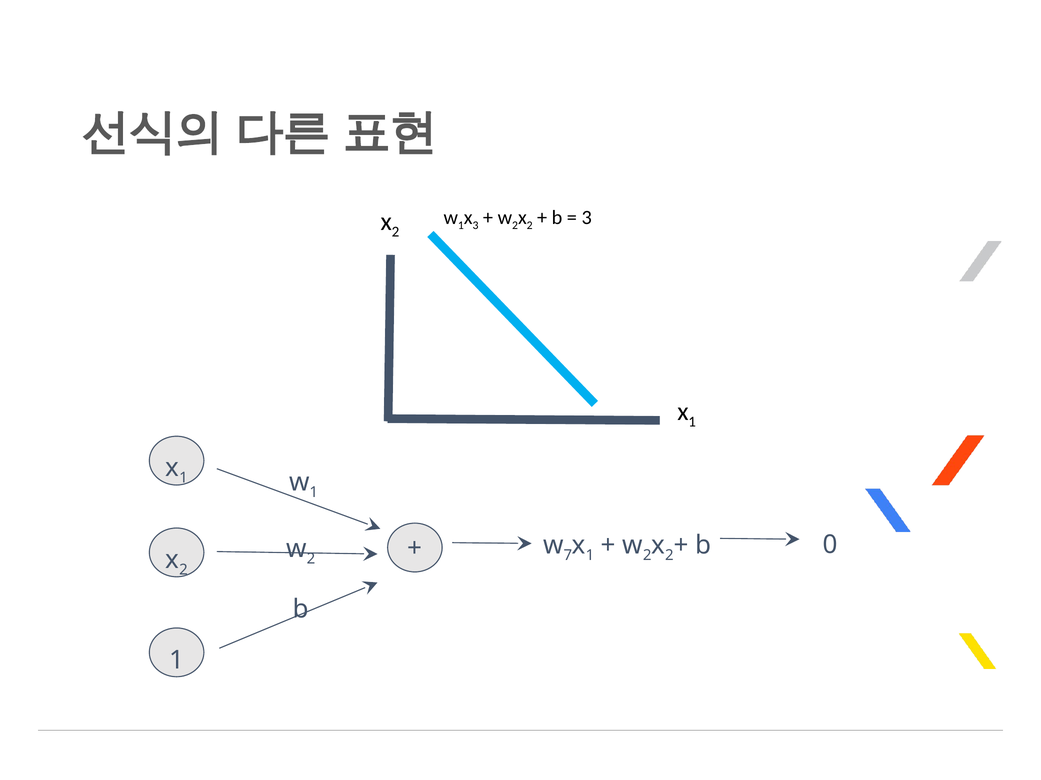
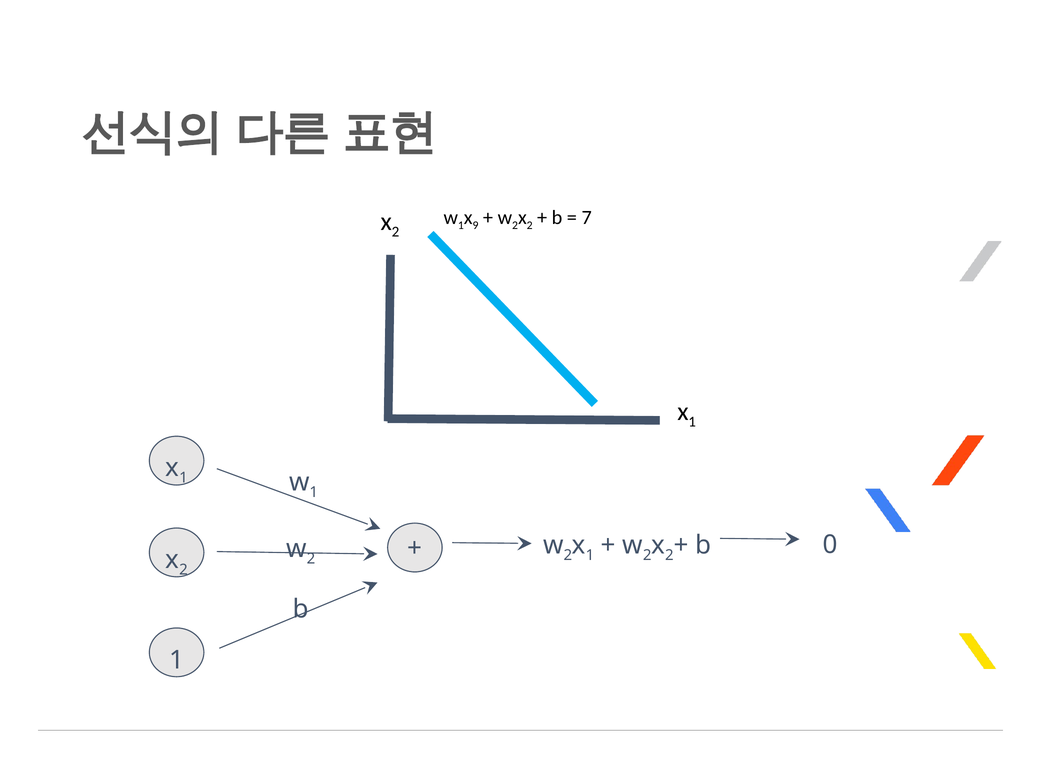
3: 3 -> 9 (475, 226)
3: 3 -> 7 (587, 218)
7: 7 -> 2 (568, 556)
